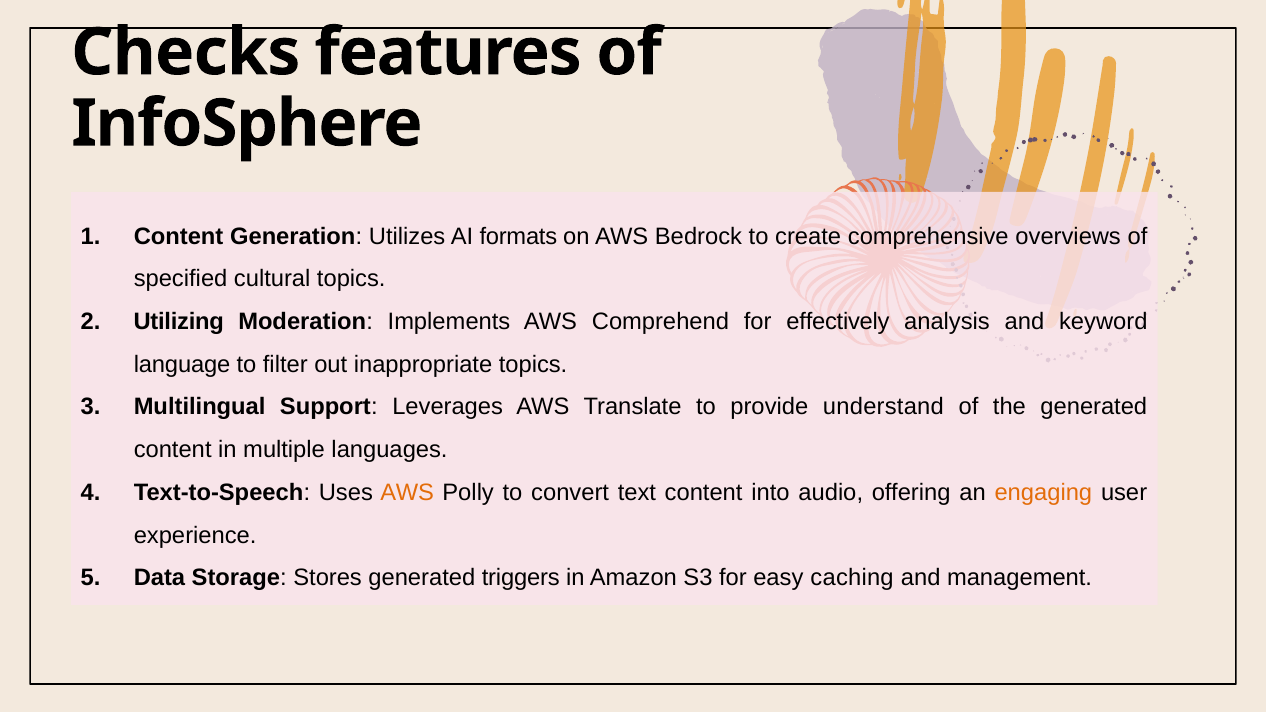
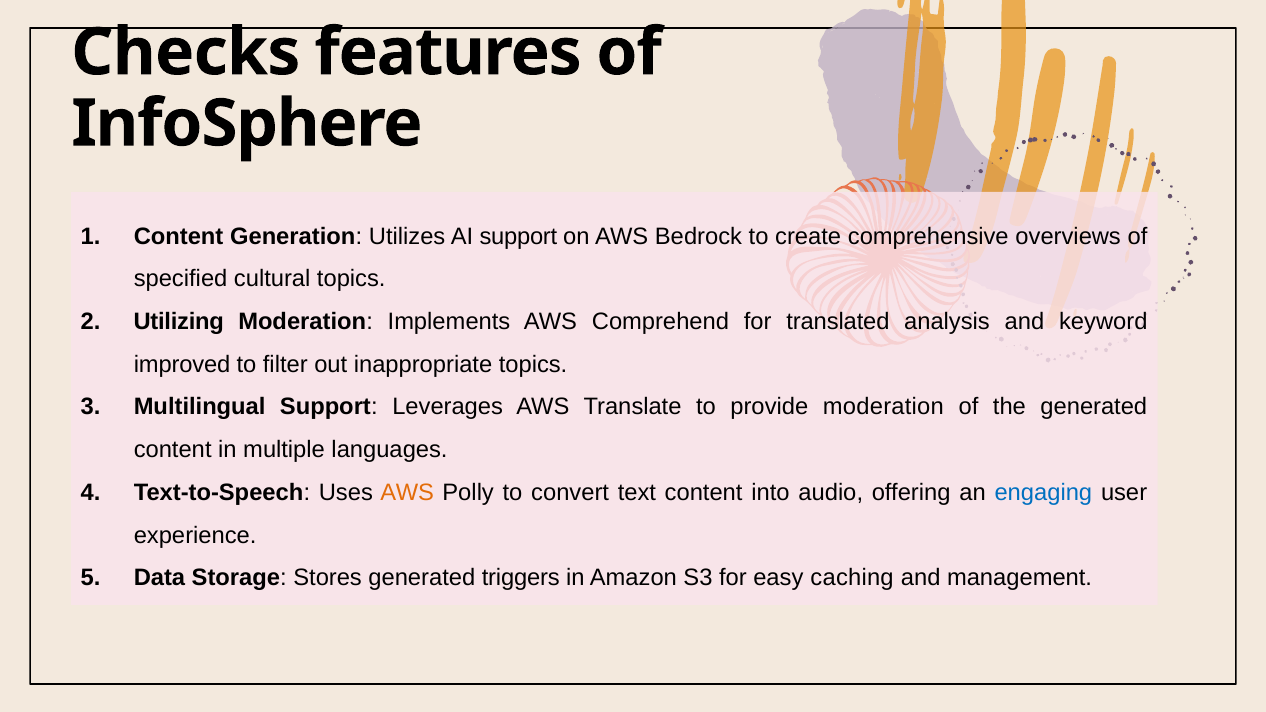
AI formats: formats -> support (518, 236)
effectively: effectively -> translated (838, 322)
language: language -> improved (182, 364)
provide understand: understand -> moderation (883, 407)
engaging colour: orange -> blue (1043, 493)
